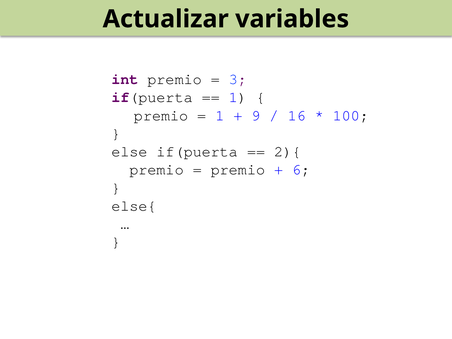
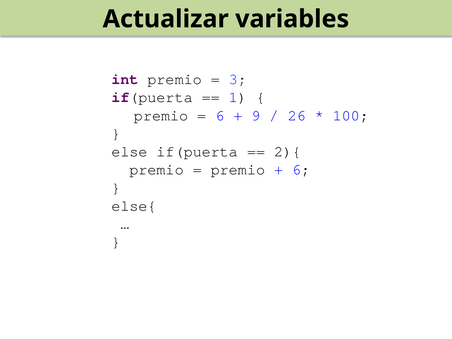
1: 1 -> 6 (220, 115)
16: 16 -> 26 (297, 115)
